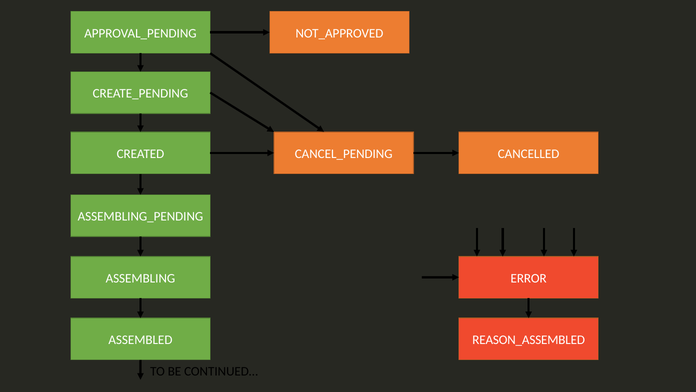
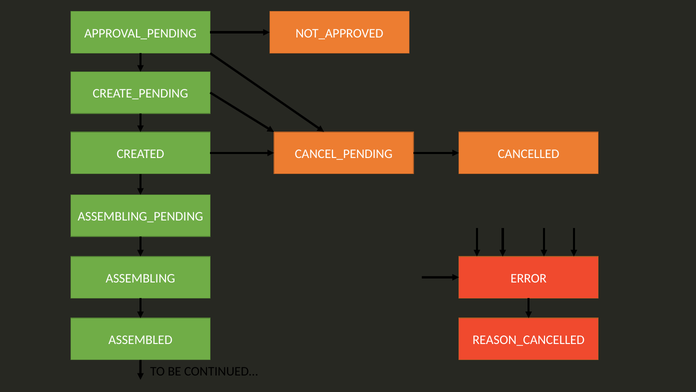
REASON_ASSEMBLED: REASON_ASSEMBLED -> REASON_CANCELLED (529, 339)
